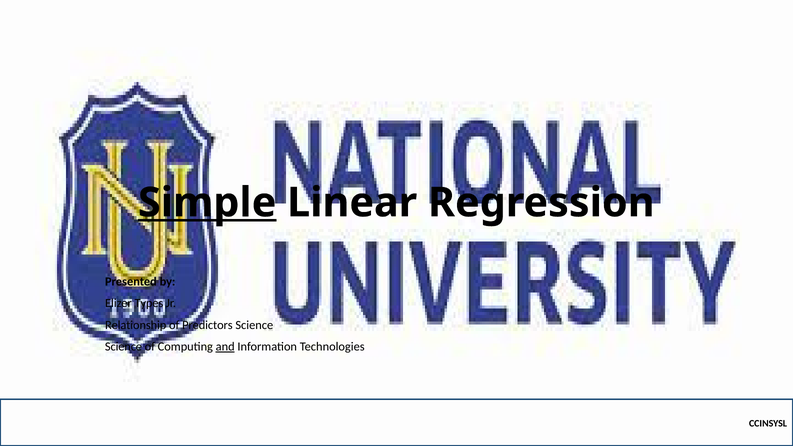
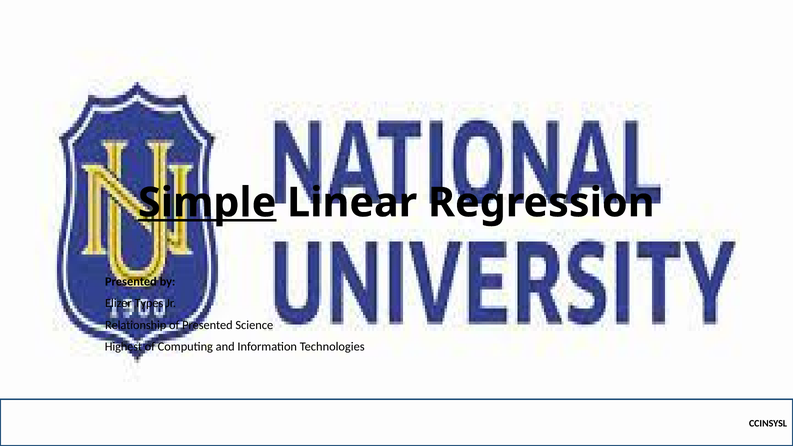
of Predictors: Predictors -> Presented (207, 325)
Science: Science -> Highest (123, 347)
and underline: present -> none (225, 347)
